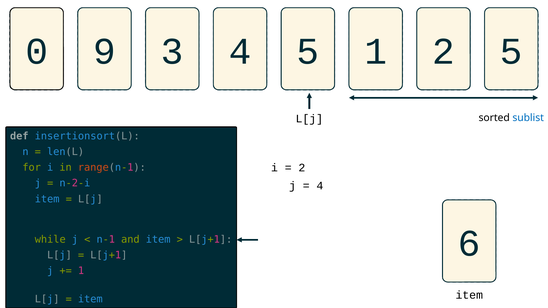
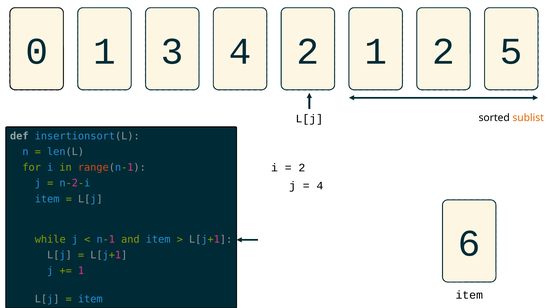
0 9: 9 -> 1 (104, 51)
4 5: 5 -> 2 (308, 51)
sublist colour: blue -> orange (528, 118)
